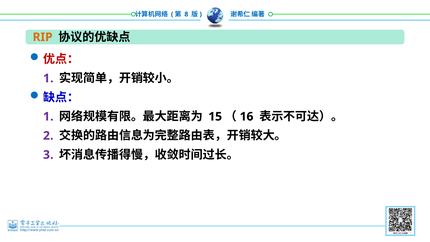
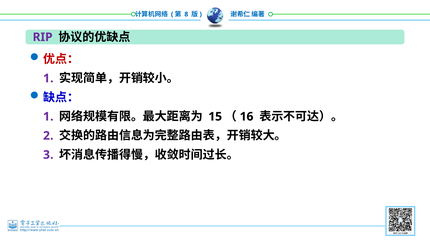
RIP colour: orange -> purple (43, 37)
